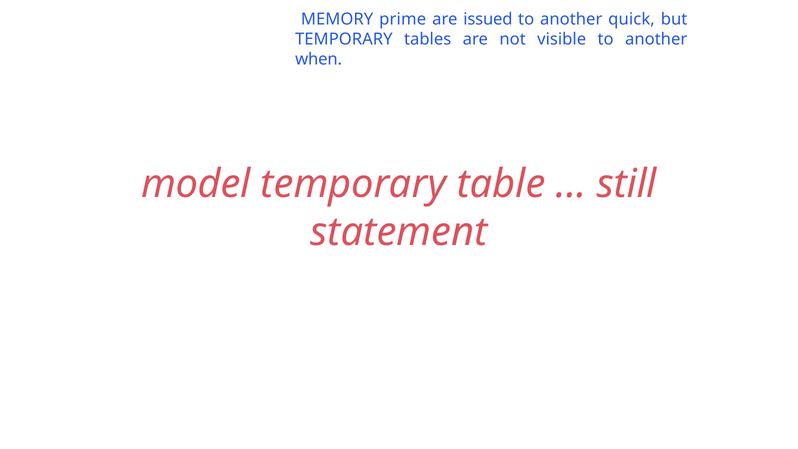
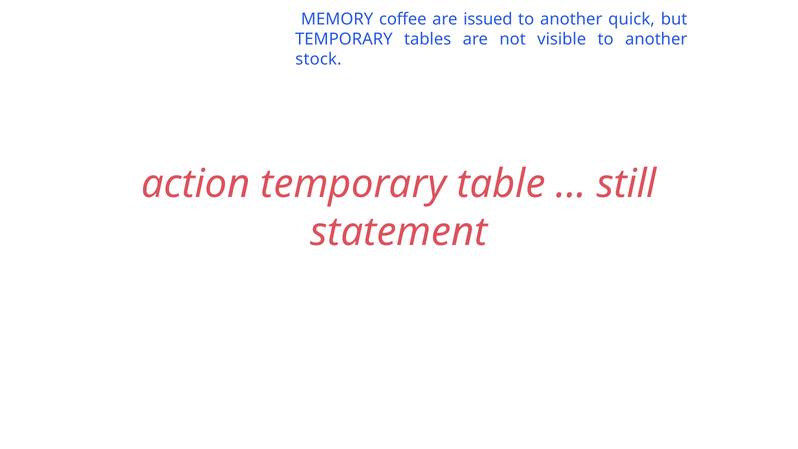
prime: prime -> coffee (403, 19)
when: when -> stock (318, 59)
model: model -> action (196, 184)
